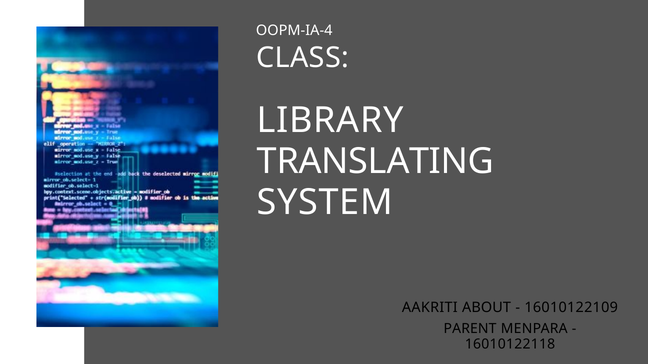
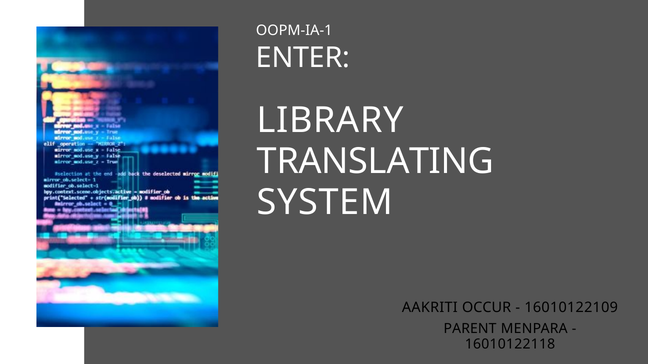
OOPM-IA-4: OOPM-IA-4 -> OOPM-IA-1 (294, 30)
CLASS: CLASS -> ENTER (303, 58)
ABOUT: ABOUT -> OCCUR (487, 308)
